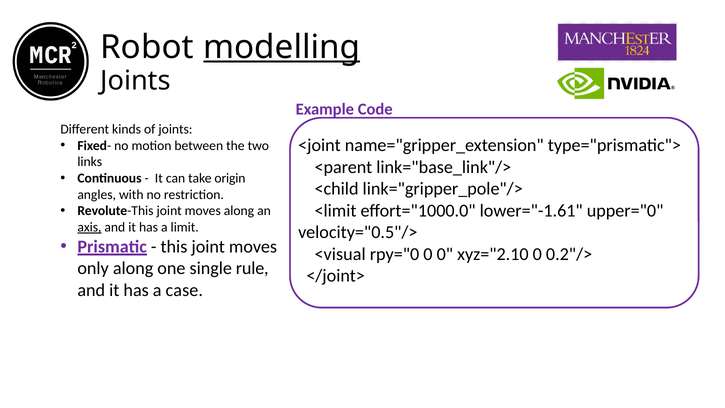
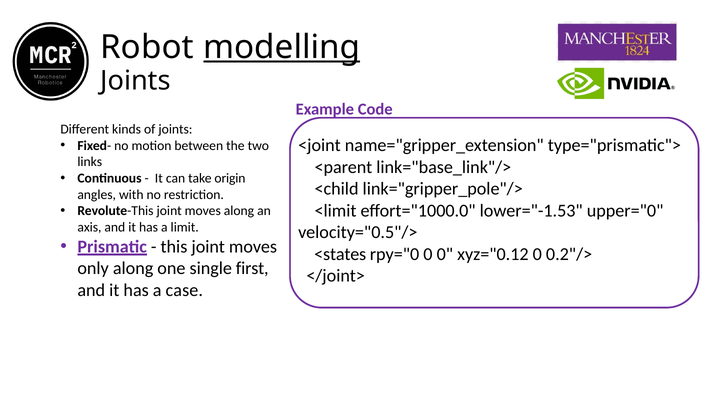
lower="-1.61: lower="-1.61 -> lower="-1.53 (531, 211)
axis underline: present -> none (89, 227)
<visual: <visual -> <states (340, 254)
xyz="2.10: xyz="2.10 -> xyz="0.12 (493, 254)
rule: rule -> first (252, 268)
